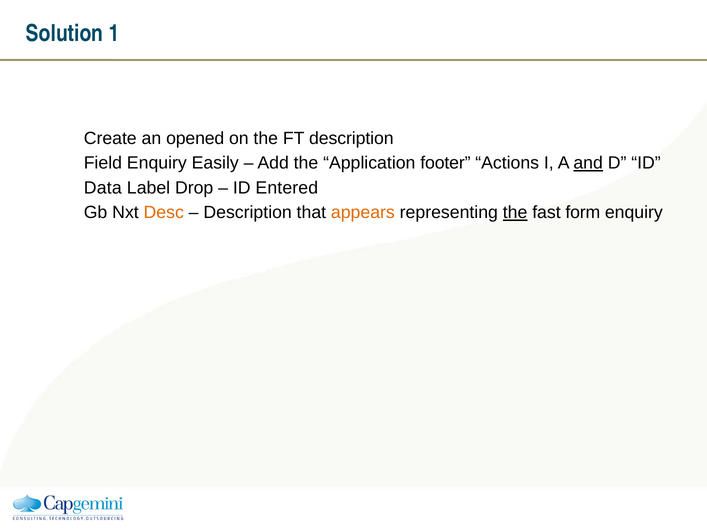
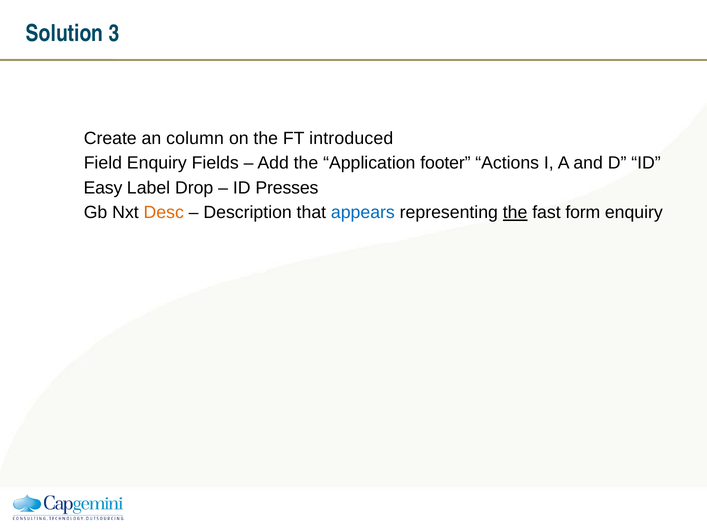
1: 1 -> 3 (114, 33)
opened: opened -> column (195, 138)
FT description: description -> introduced (351, 138)
Easily: Easily -> Fields (215, 163)
and underline: present -> none (588, 163)
Data: Data -> Easy (103, 188)
Entered: Entered -> Presses (287, 188)
appears colour: orange -> blue (363, 213)
